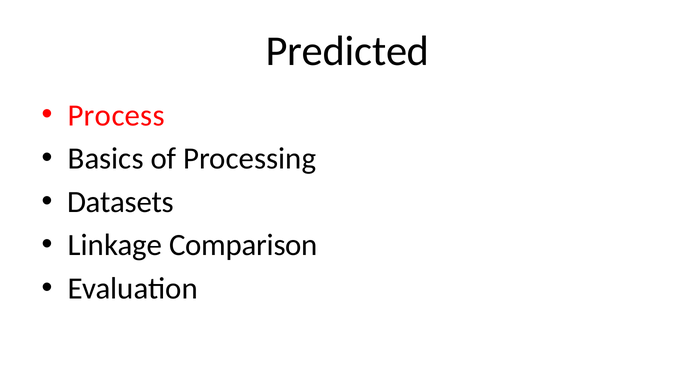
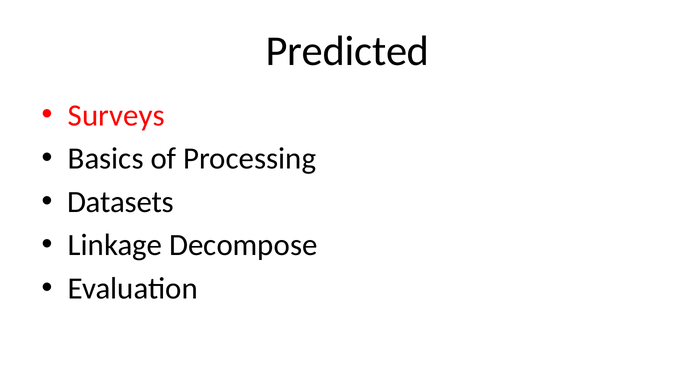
Process: Process -> Surveys (116, 115)
Comparison: Comparison -> Decompose (243, 245)
